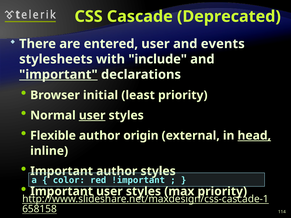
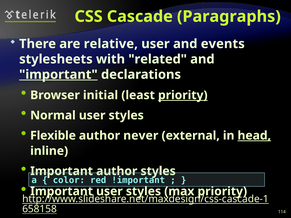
Deprecated: Deprecated -> Paragraphs (229, 16)
entered: entered -> relative (111, 44)
include: include -> related (158, 59)
priority underline: none -> present (183, 95)
user underline: present -> none (92, 115)
origin: origin -> never (141, 136)
